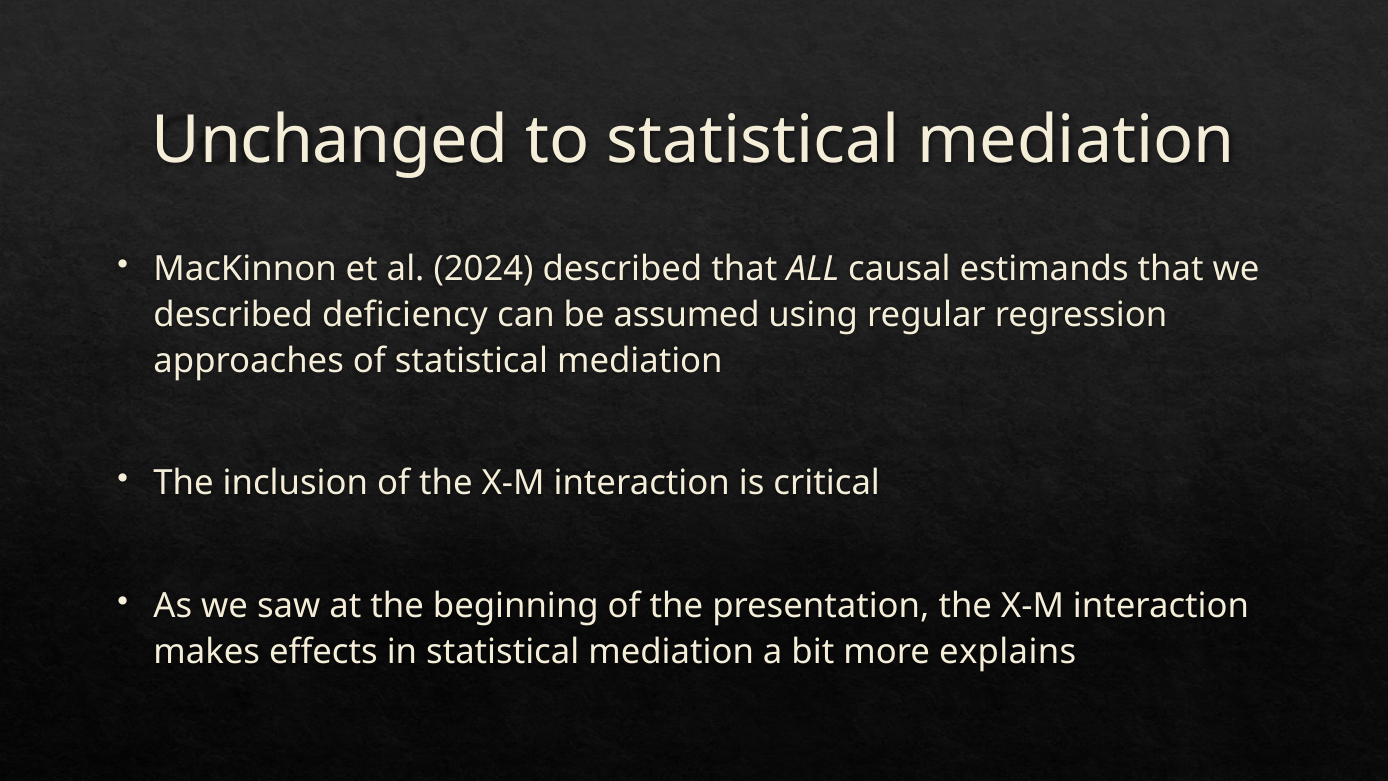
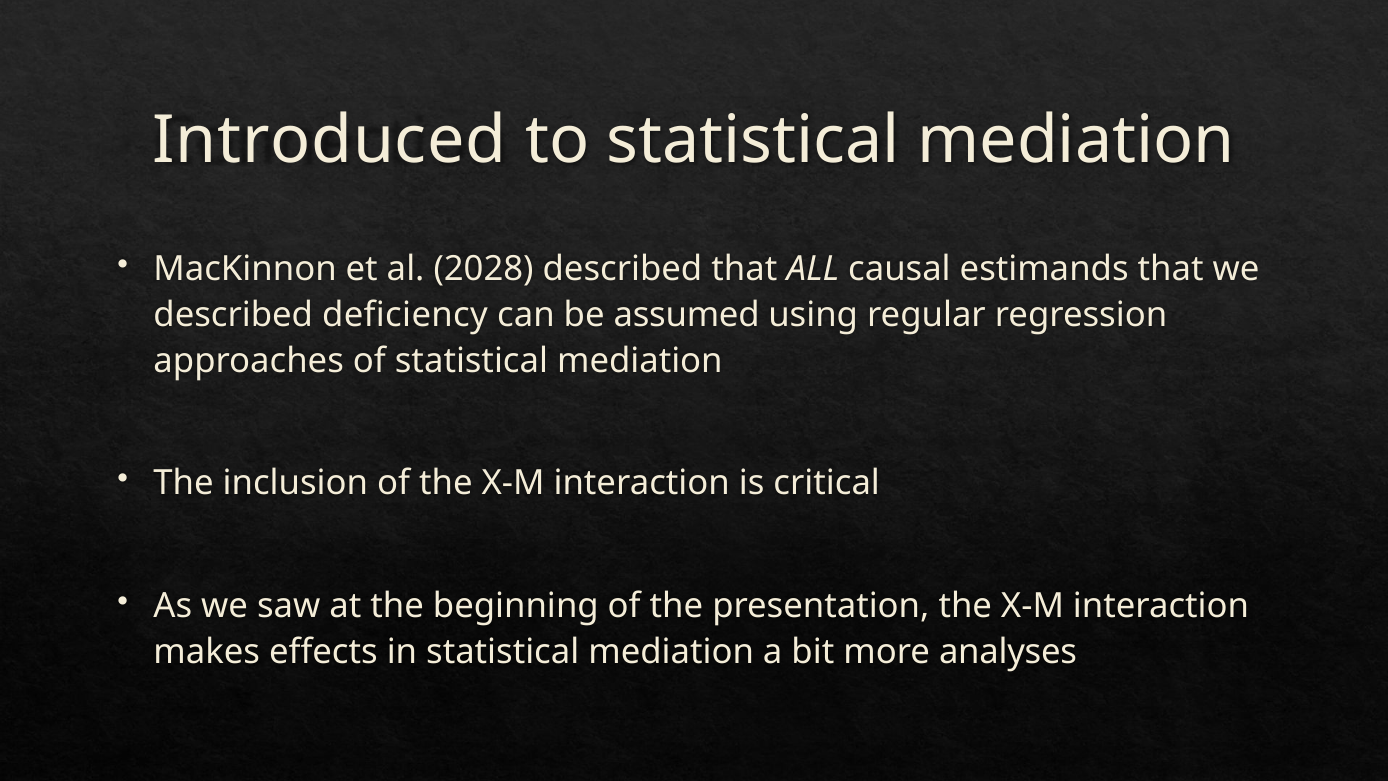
Unchanged: Unchanged -> Introduced (330, 141)
2024: 2024 -> 2028 (484, 269)
explains: explains -> analyses (1008, 652)
